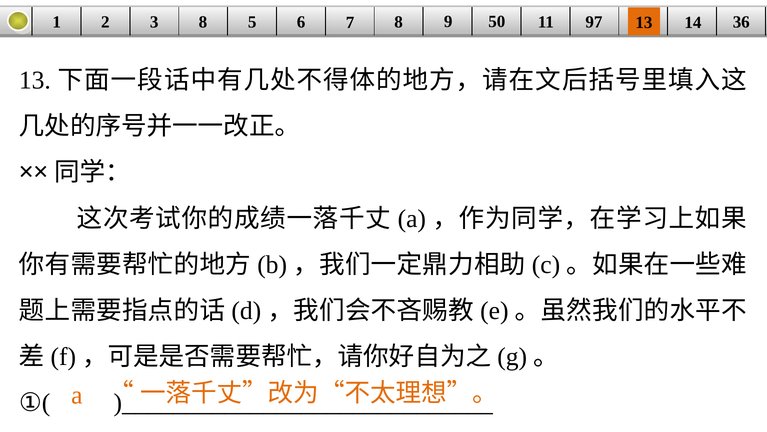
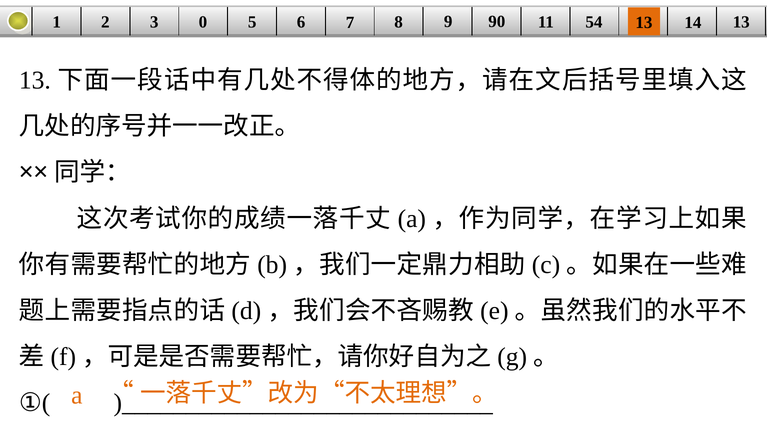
3 8: 8 -> 0 (203, 22)
50: 50 -> 90 (497, 22)
97: 97 -> 54 (594, 22)
14 36: 36 -> 13 (741, 22)
